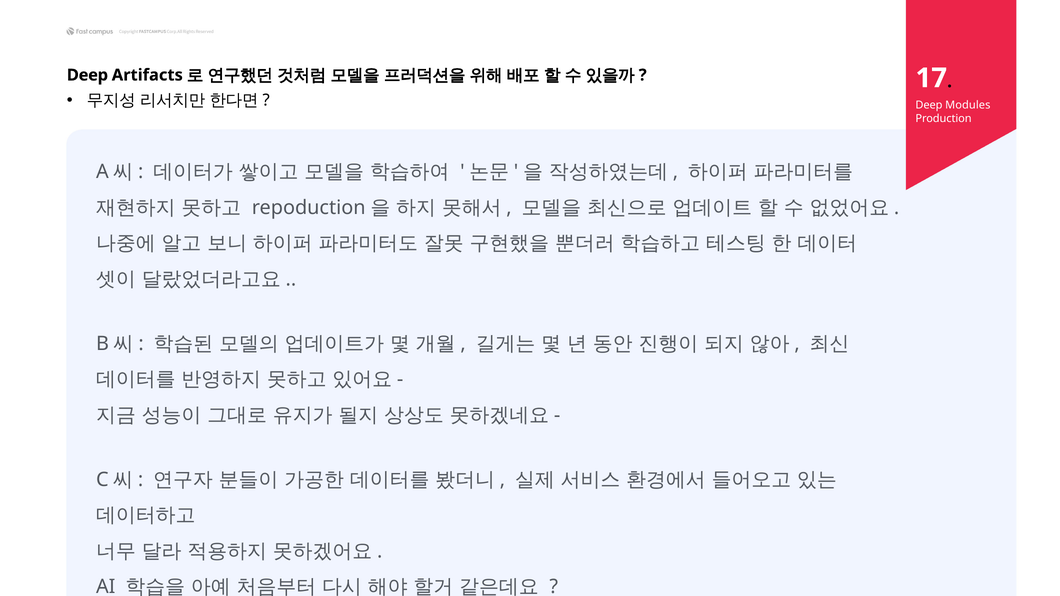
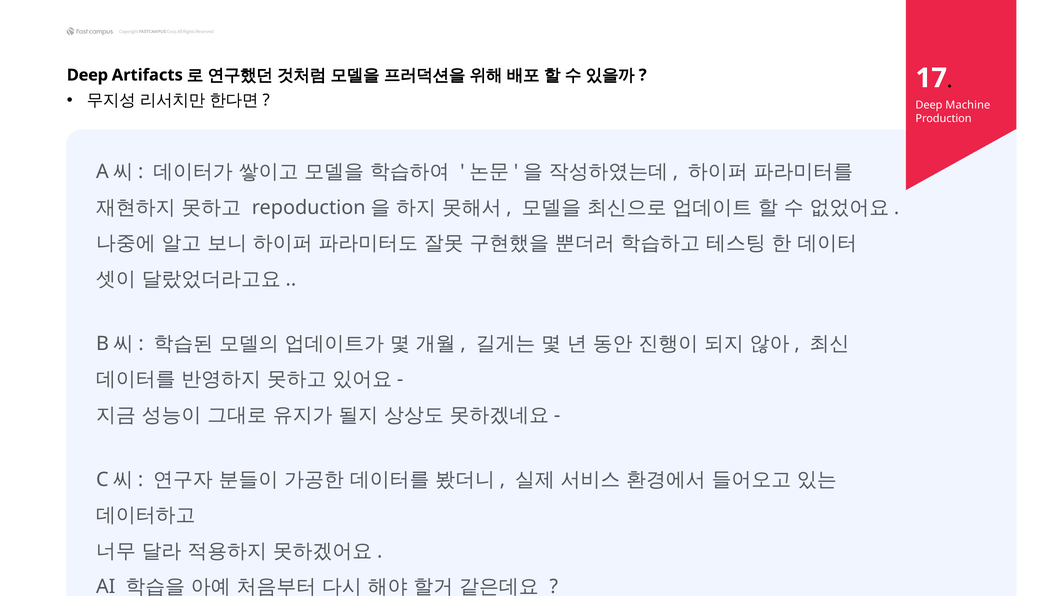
Modules: Modules -> Machine (968, 105)
